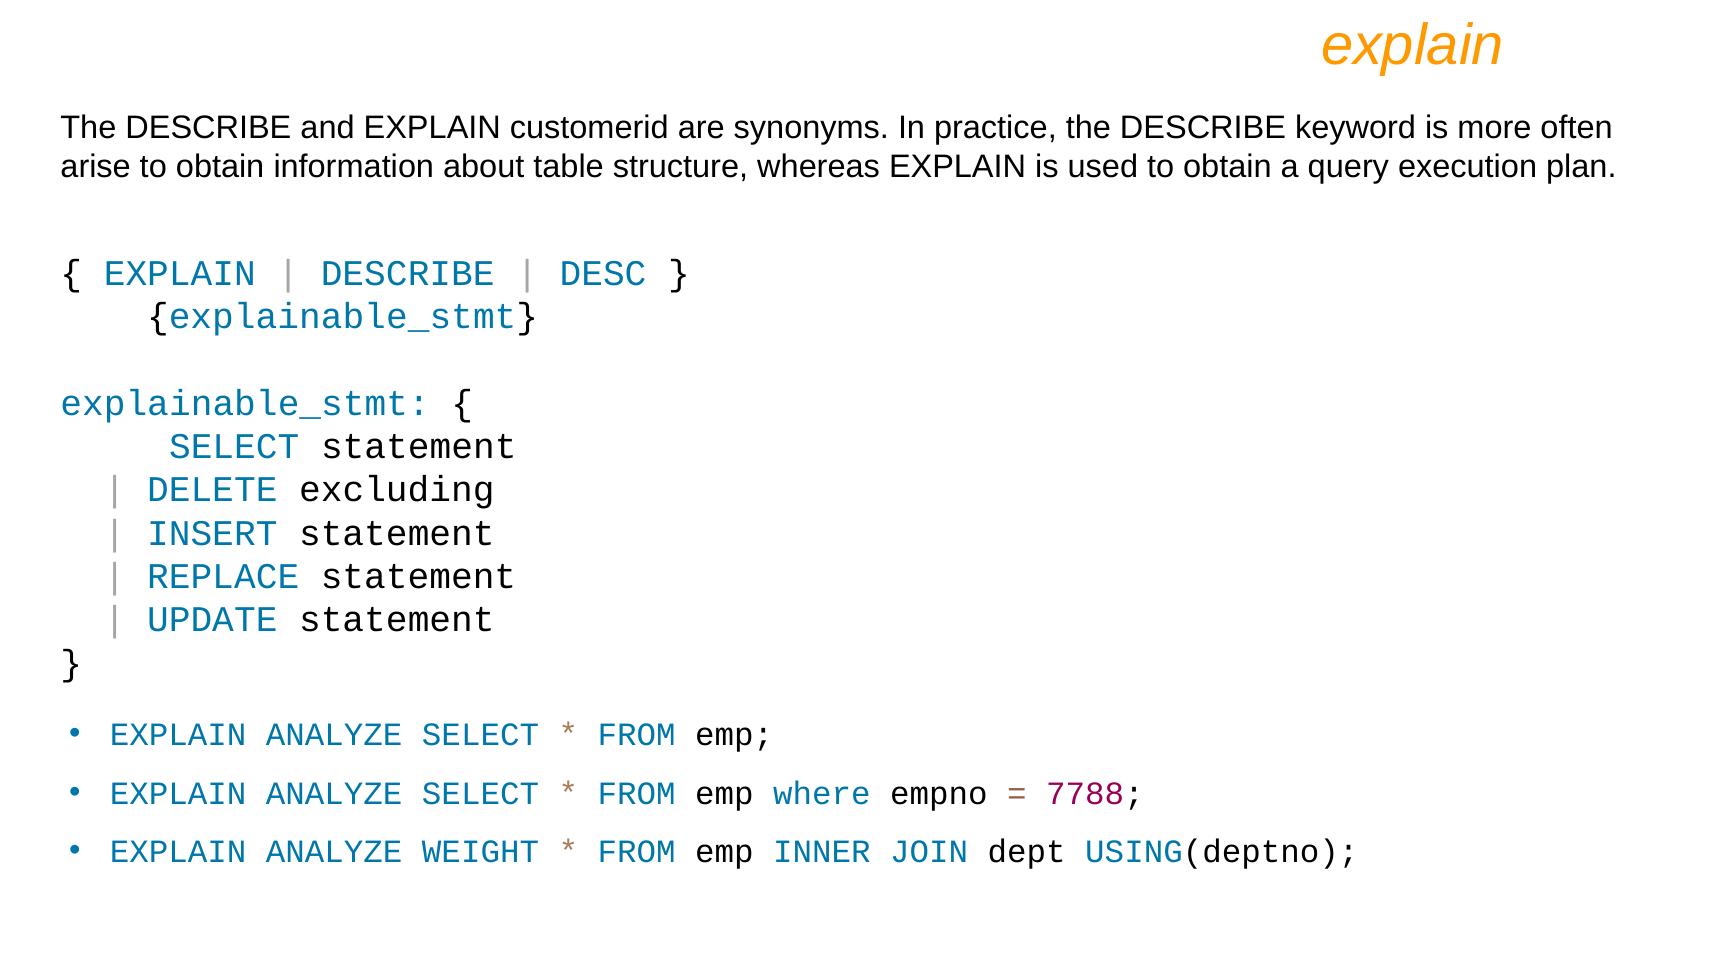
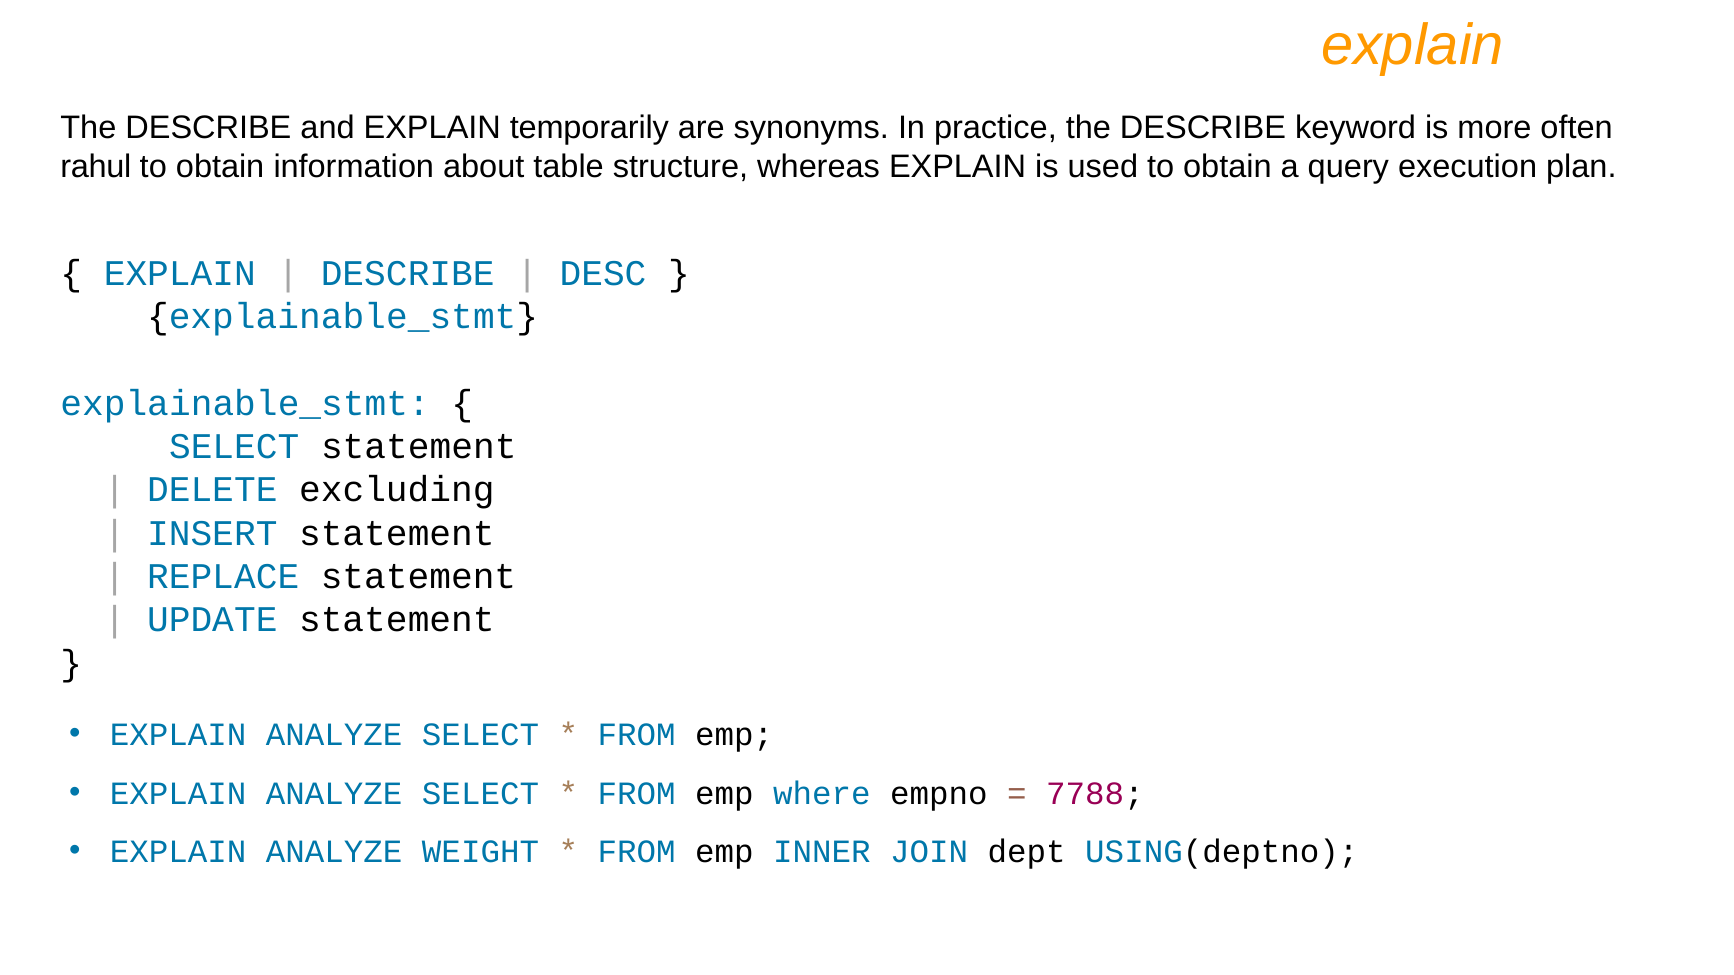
customerid: customerid -> temporarily (589, 128)
arise: arise -> rahul (96, 167)
